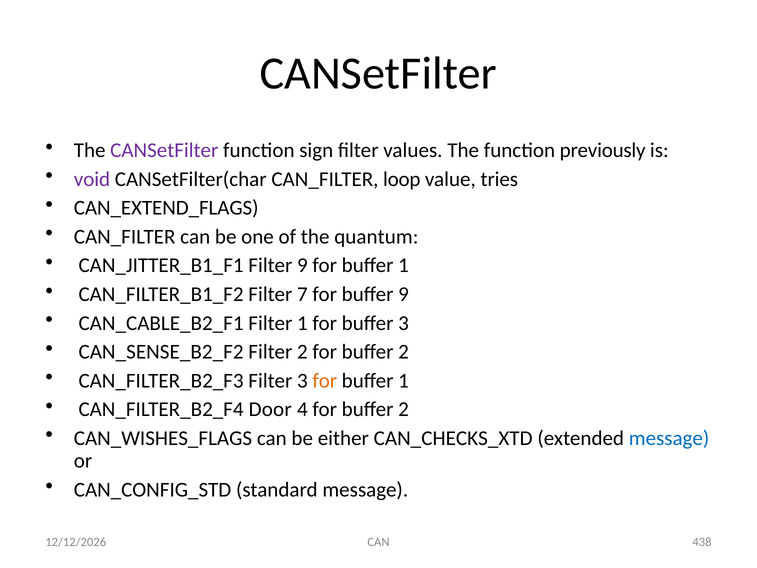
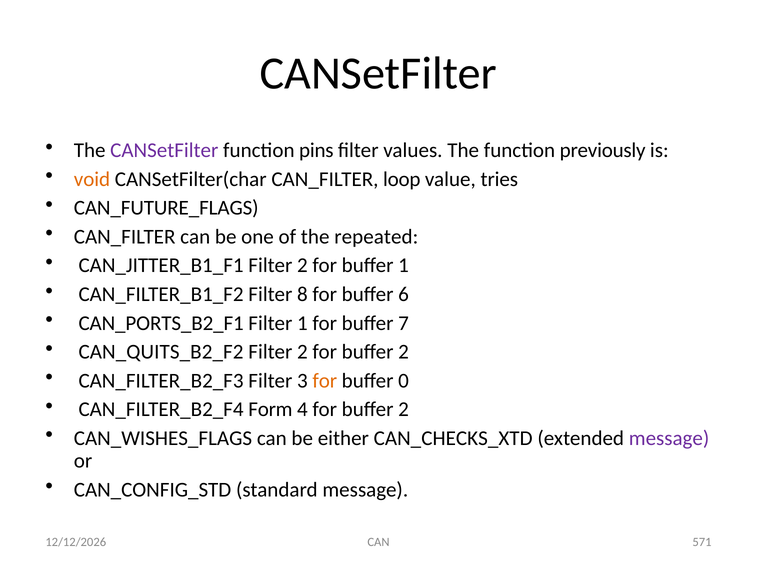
sign: sign -> pins (316, 150)
void colour: purple -> orange (92, 179)
CAN_EXTEND_FLAGS: CAN_EXTEND_FLAGS -> CAN_FUTURE_FLAGS (166, 208)
quantum: quantum -> repeated (376, 237)
9: 9 -> 2 (302, 265)
7: 7 -> 8 (302, 294)
buffer 9: 9 -> 6 (404, 294)
CAN_CABLE_B2_F1: CAN_CABLE_B2_F1 -> CAN_PORTS_B2_F1 (161, 323)
buffer 3: 3 -> 7 (404, 323)
CAN_SENSE_B2_F2: CAN_SENSE_B2_F2 -> CAN_QUITS_B2_F2 (161, 352)
1: 1 -> 0 (404, 380)
Door: Door -> Form (270, 409)
message colour: blue -> purple (669, 438)
438: 438 -> 571 (702, 542)
